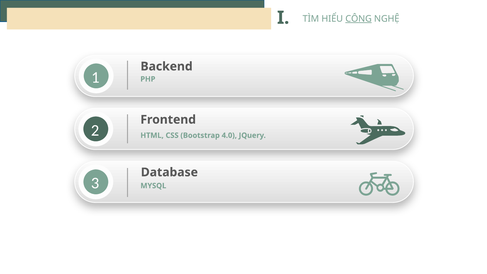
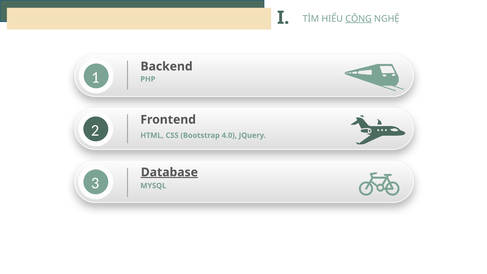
Database underline: none -> present (169, 172)
